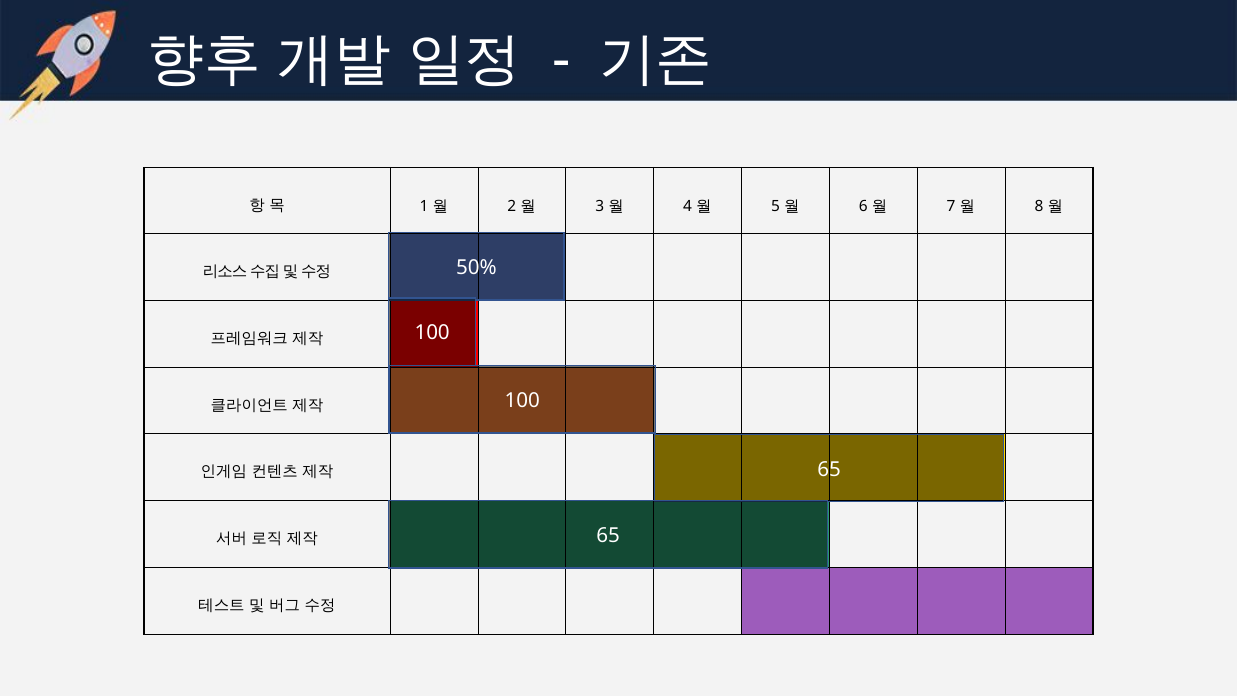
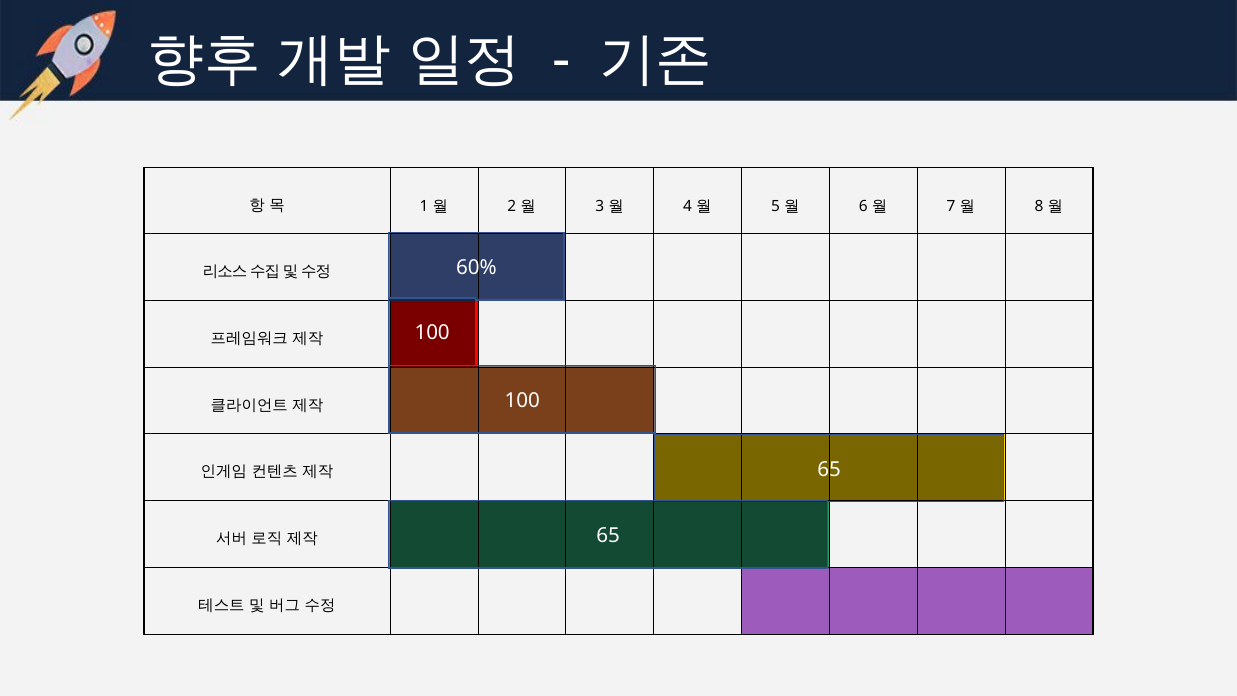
50%: 50% -> 60% (476, 268)
